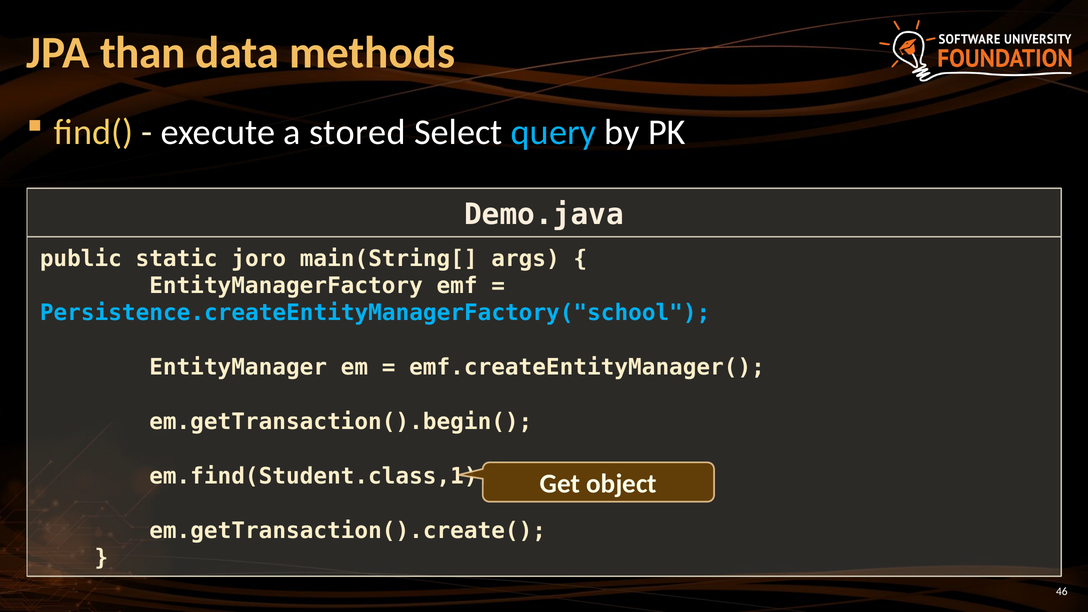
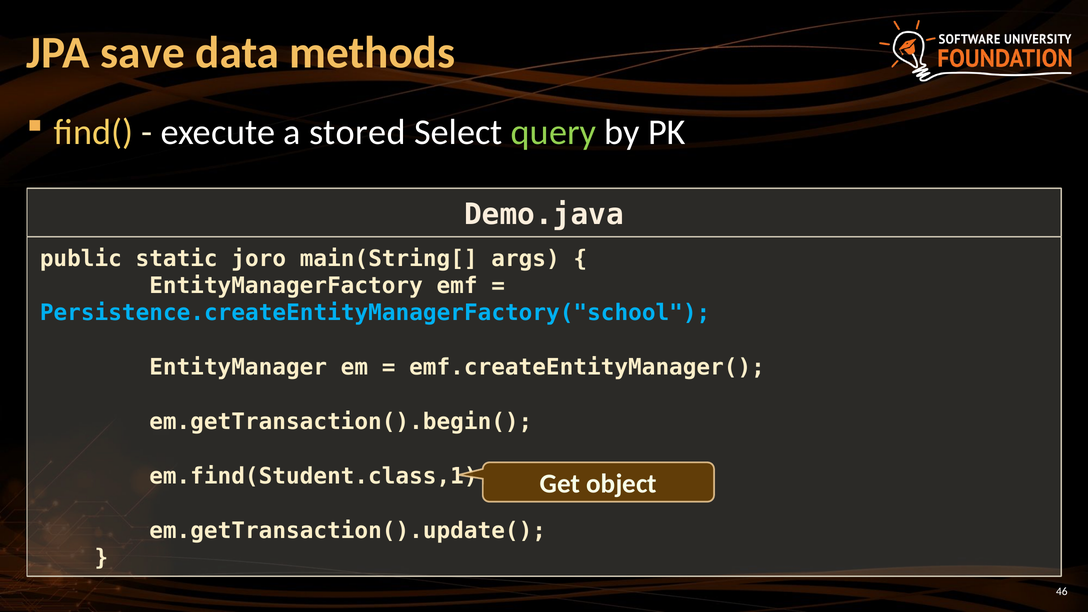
than: than -> save (143, 53)
query colour: light blue -> light green (554, 132)
em.getTransaction().create(: em.getTransaction().create( -> em.getTransaction().update( (348, 531)
